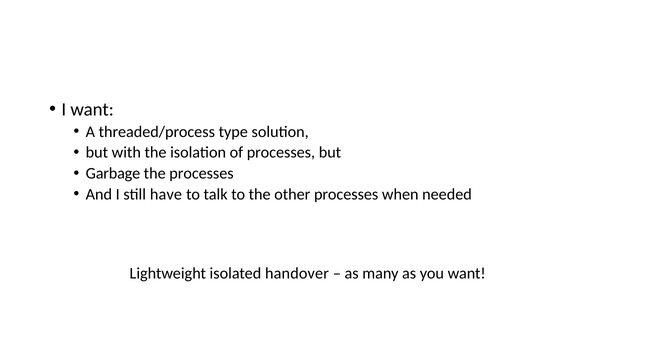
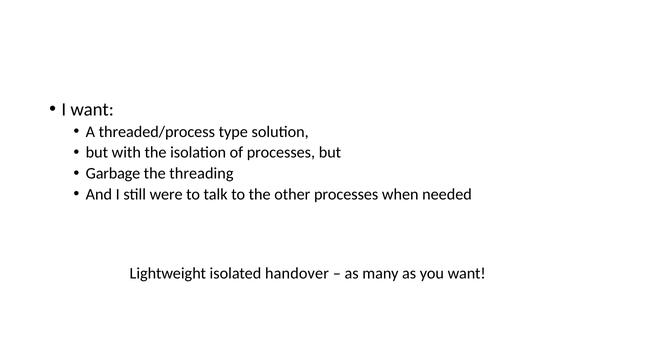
the processes: processes -> threading (201, 173)
have: have -> were (166, 194)
